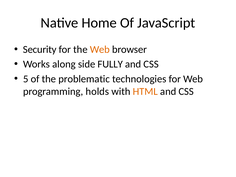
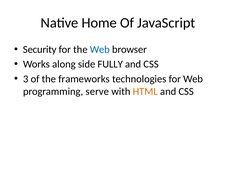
Web colour: orange -> blue (100, 50)
5: 5 -> 3 (26, 79)
problematic: problematic -> frameworks (84, 79)
holds: holds -> serve (97, 91)
